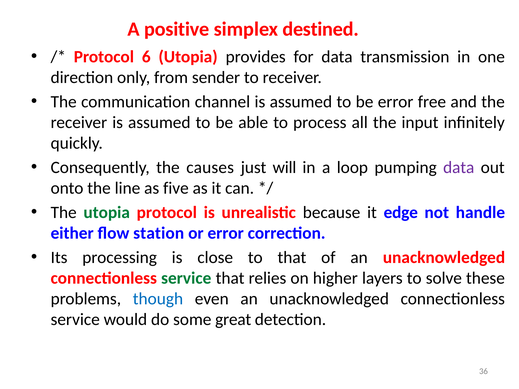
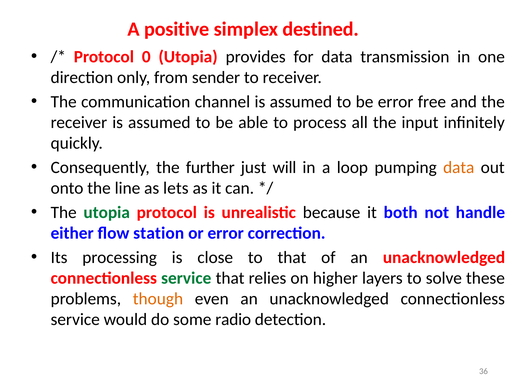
6: 6 -> 0 (146, 57)
causes: causes -> further (210, 168)
data colour: purple -> orange (459, 168)
five: five -> lets (176, 188)
edge: edge -> both (401, 213)
though colour: blue -> orange (158, 299)
great: great -> radio (233, 320)
